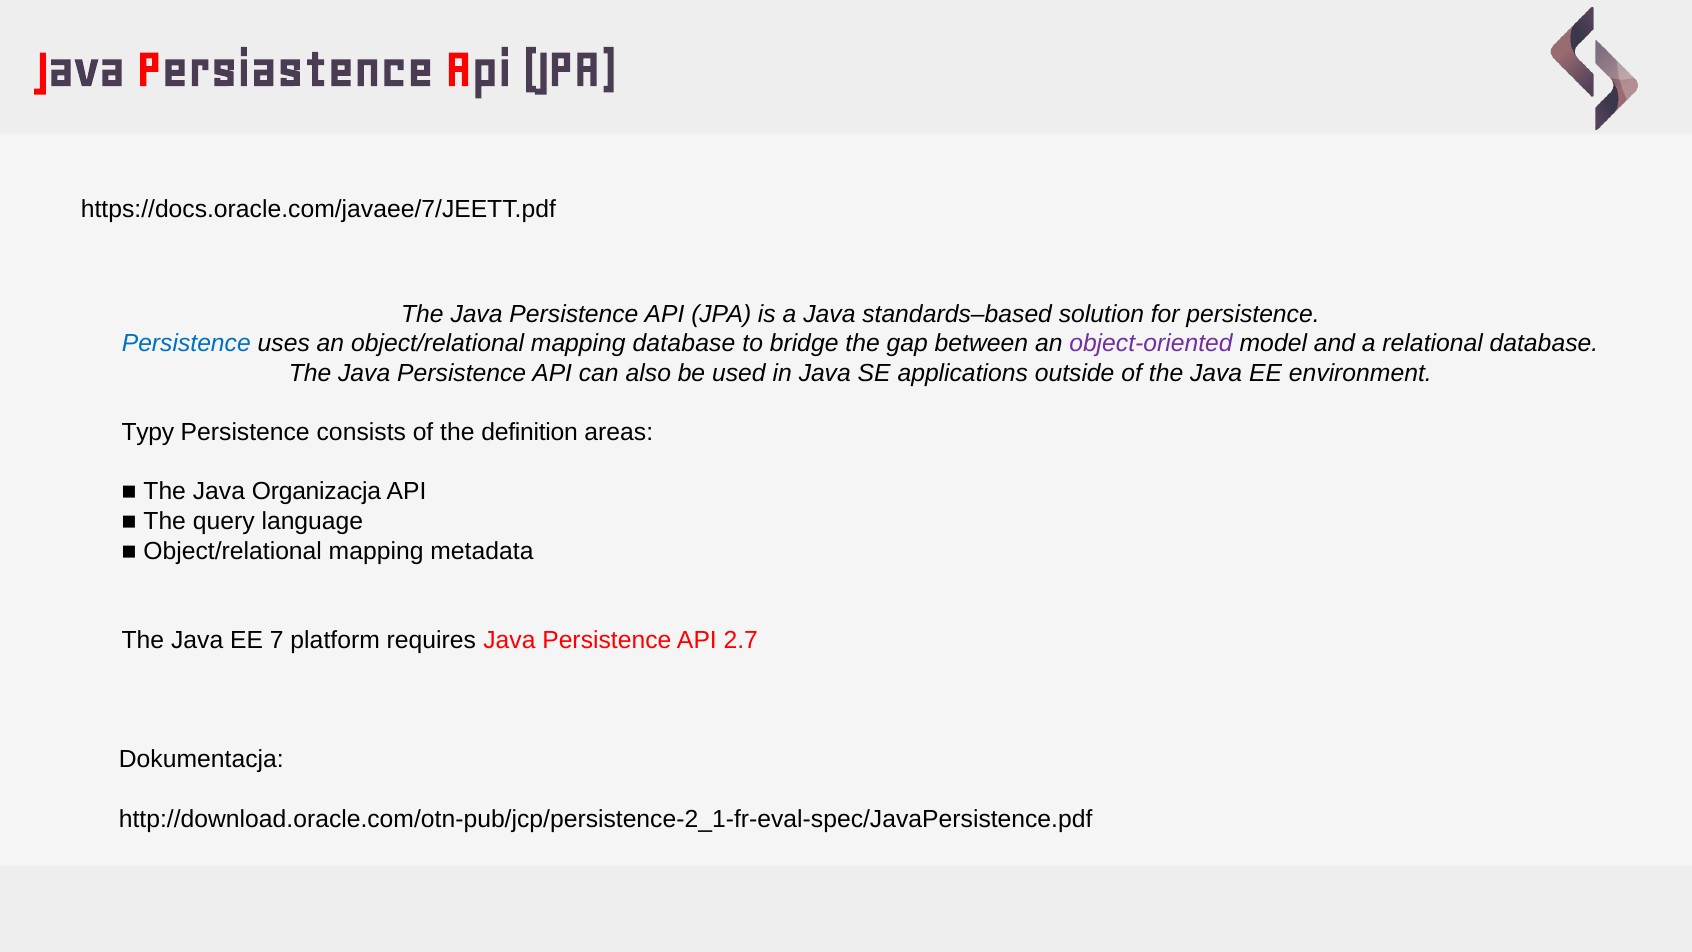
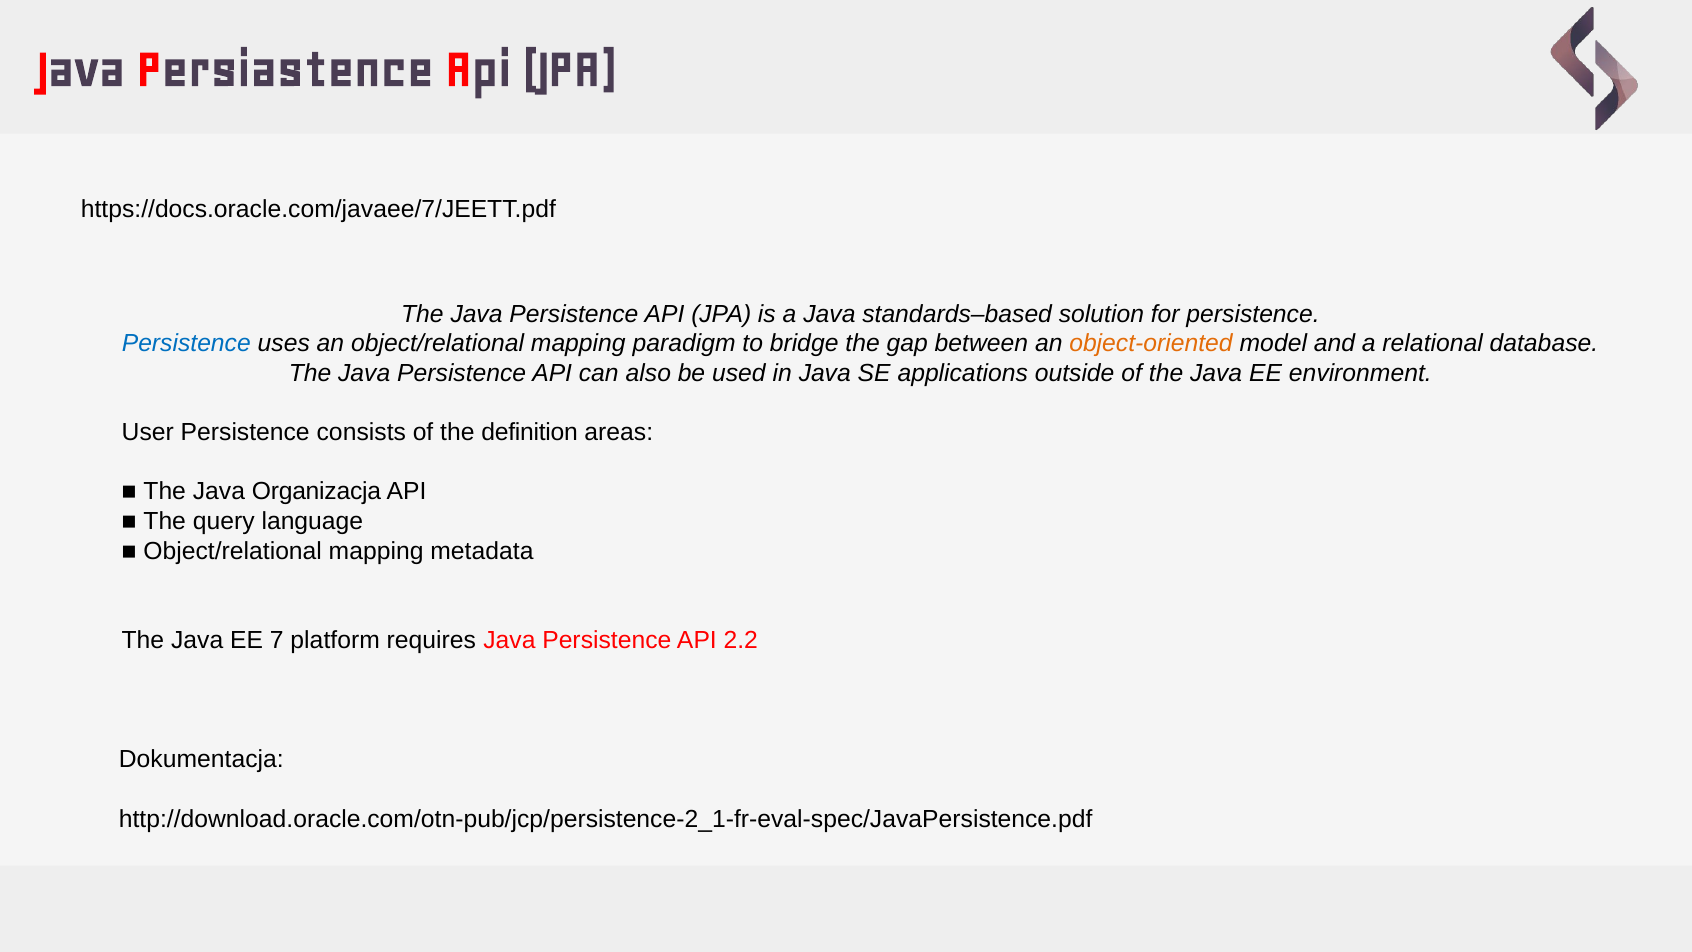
mapping database: database -> paradigm (684, 344)
object-oriented colour: purple -> orange (1151, 344)
Typy: Typy -> User (148, 432)
2.7: 2.7 -> 2.2 (741, 640)
